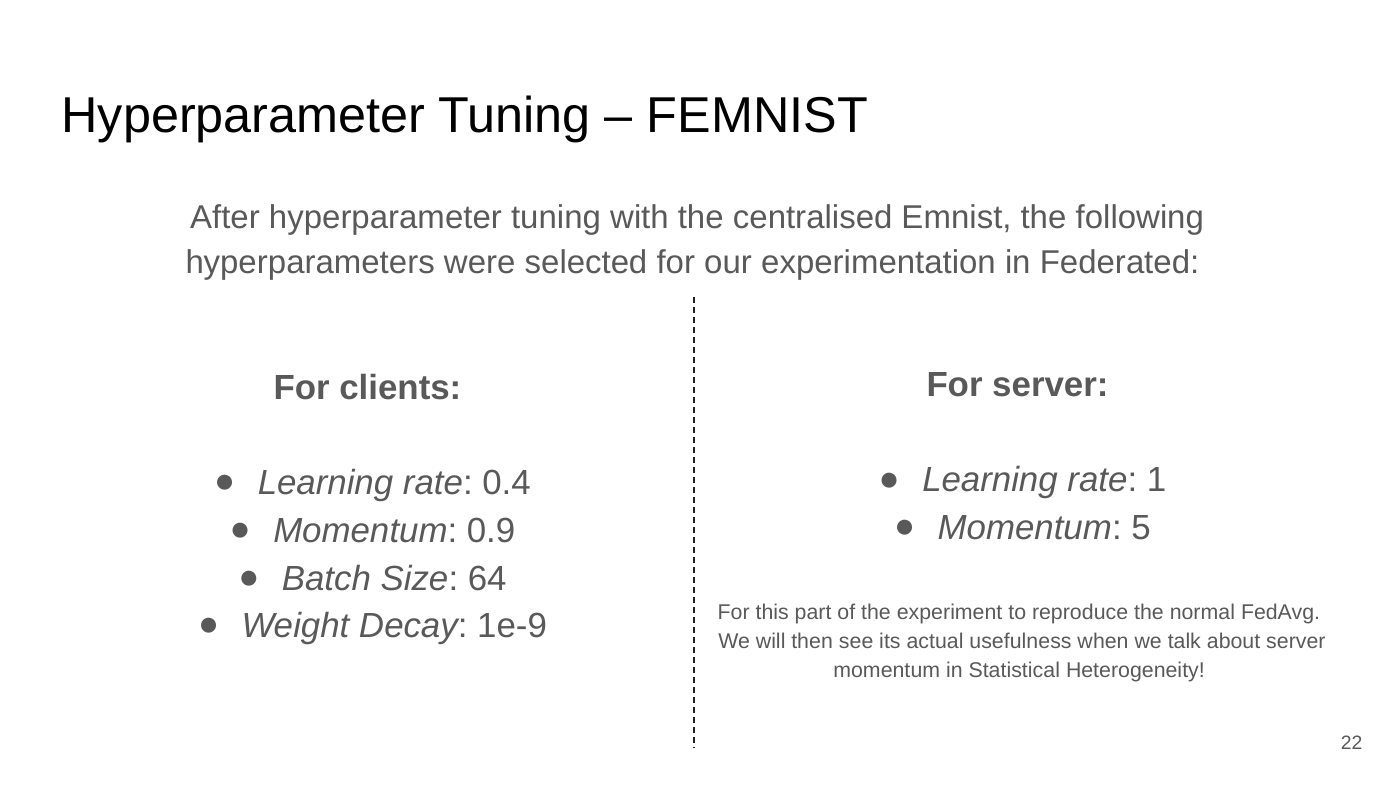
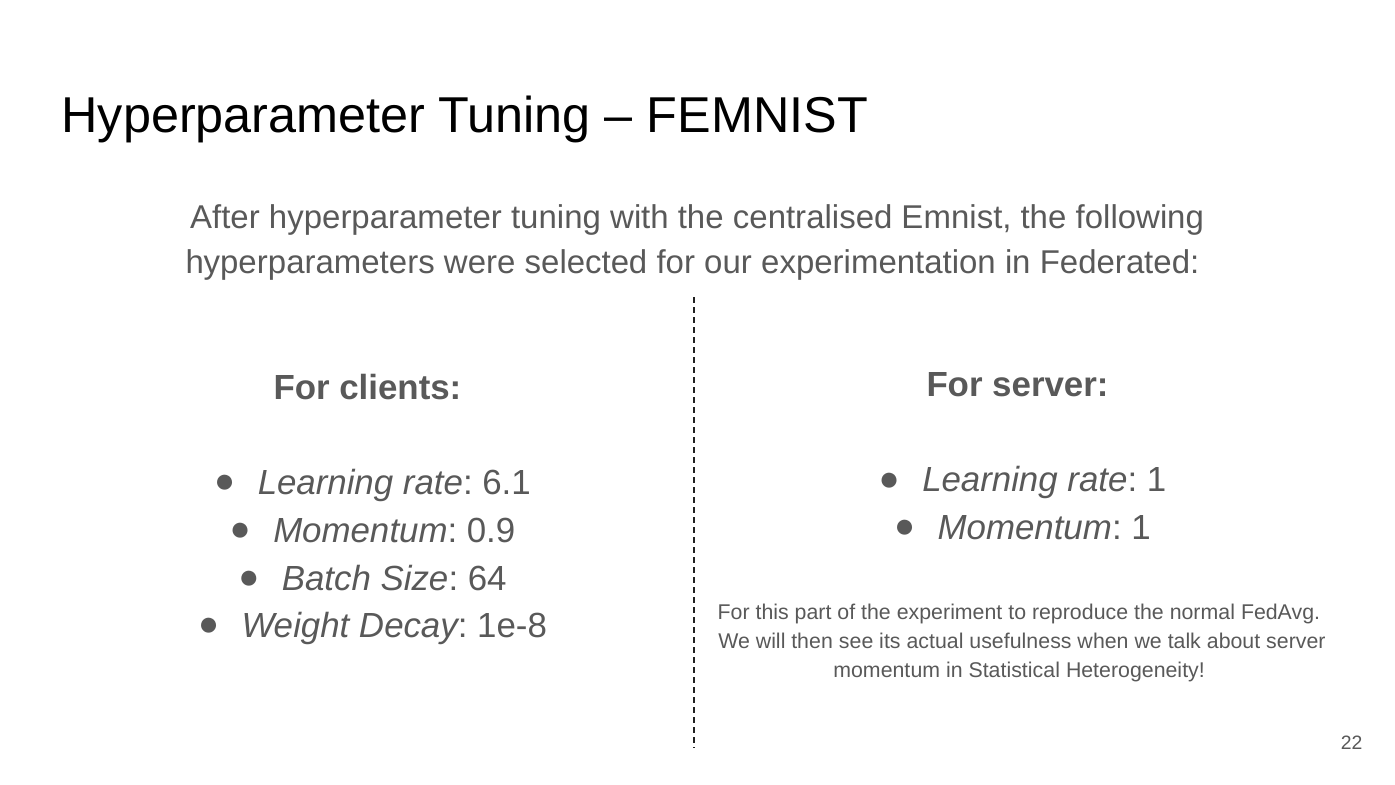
0.4: 0.4 -> 6.1 (507, 483)
Momentum 5: 5 -> 1 (1141, 528)
1e-9: 1e-9 -> 1e-8 (512, 626)
